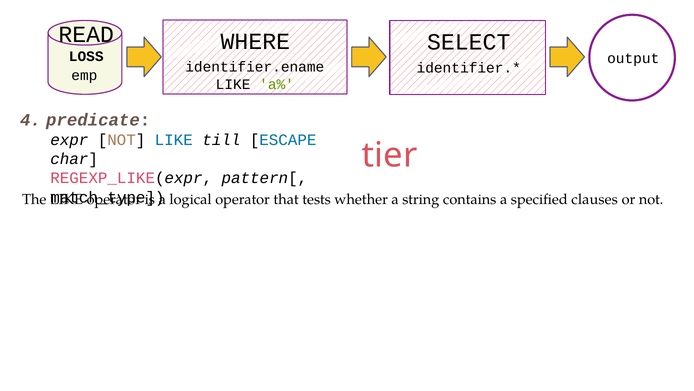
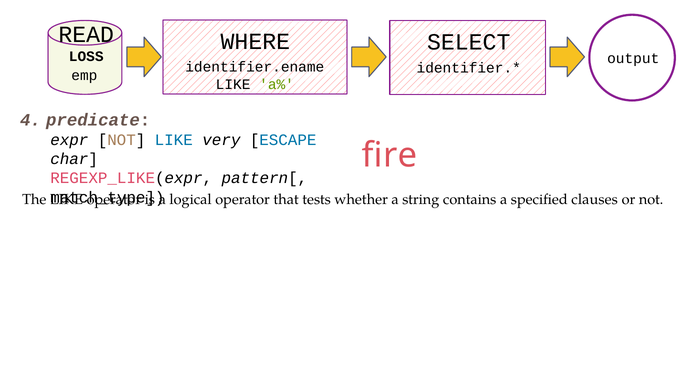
till: till -> very (221, 140)
tier: tier -> fire (390, 155)
